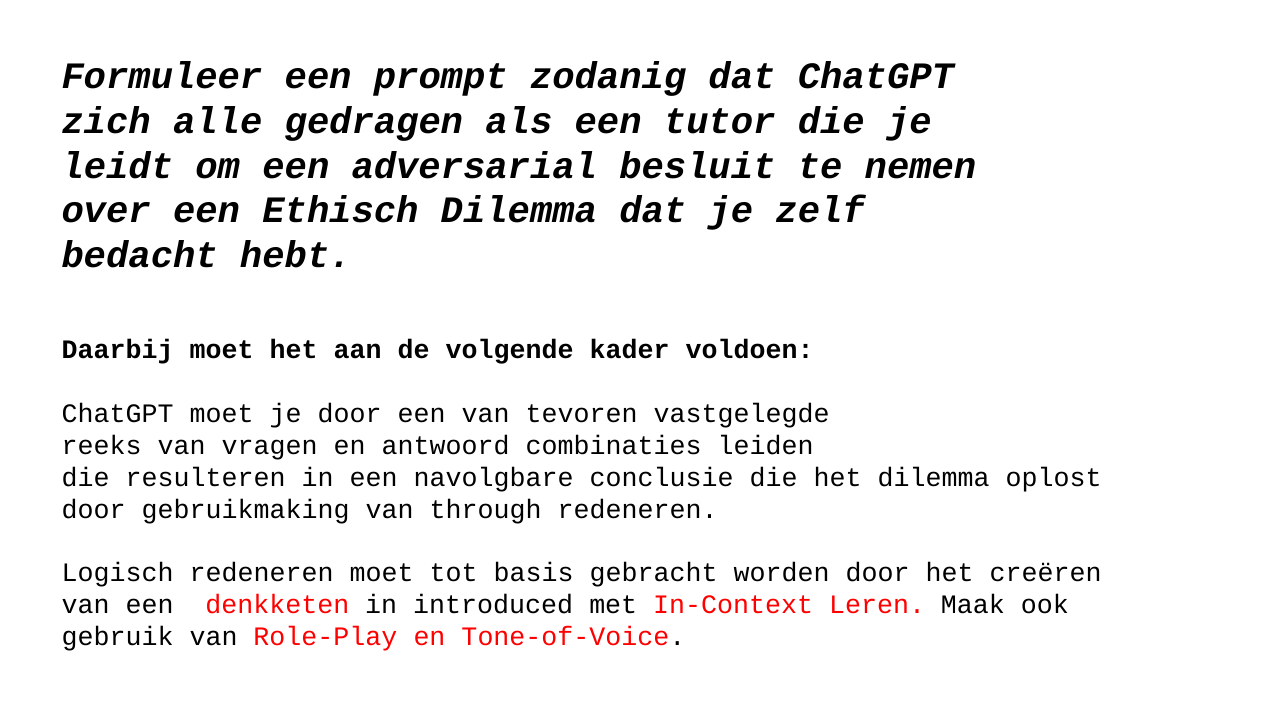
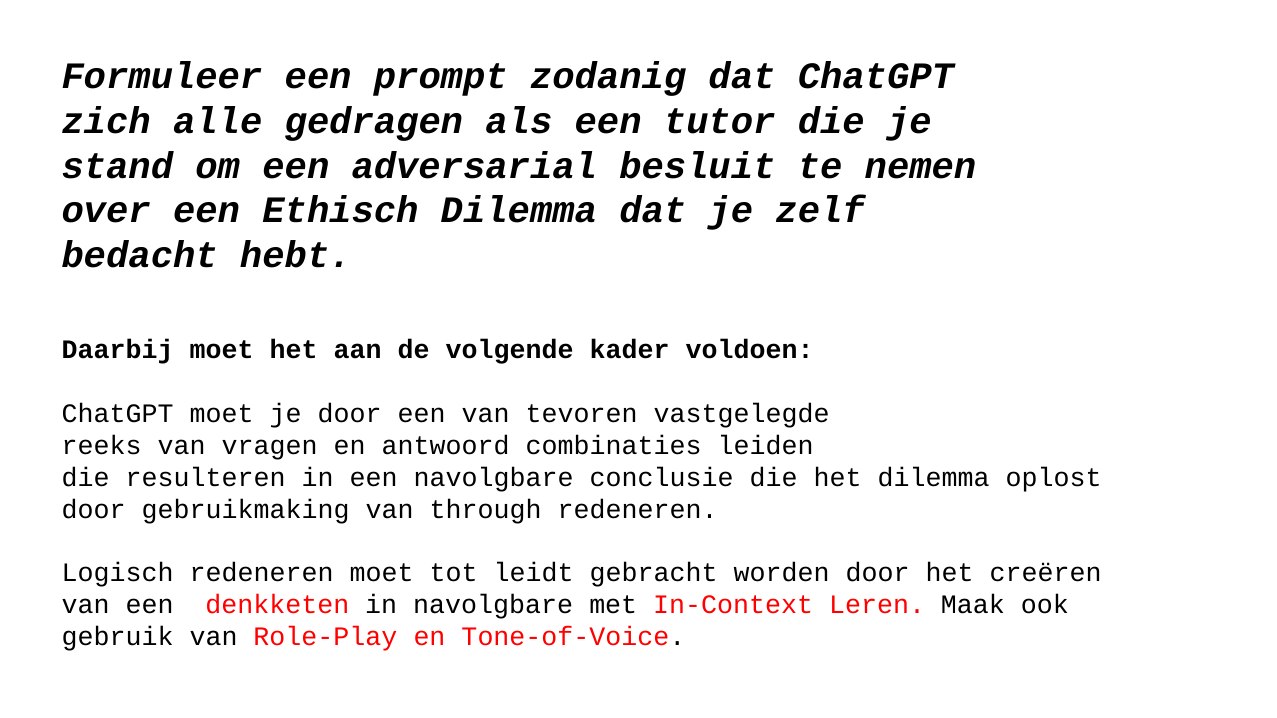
leidt: leidt -> stand (117, 166)
basis: basis -> leidt (534, 573)
in introduced: introduced -> navolgbare (493, 605)
